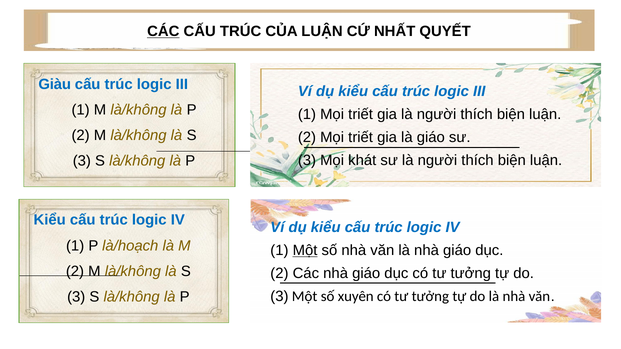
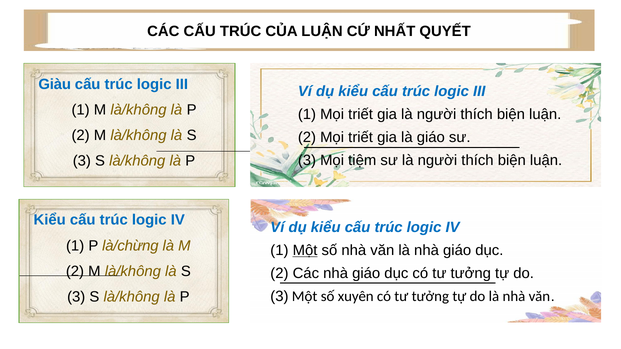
CÁC underline: present -> none (163, 31)
khát: khát -> tiệm (362, 161)
là/hoạch: là/hoạch -> là/chừng (130, 246)
